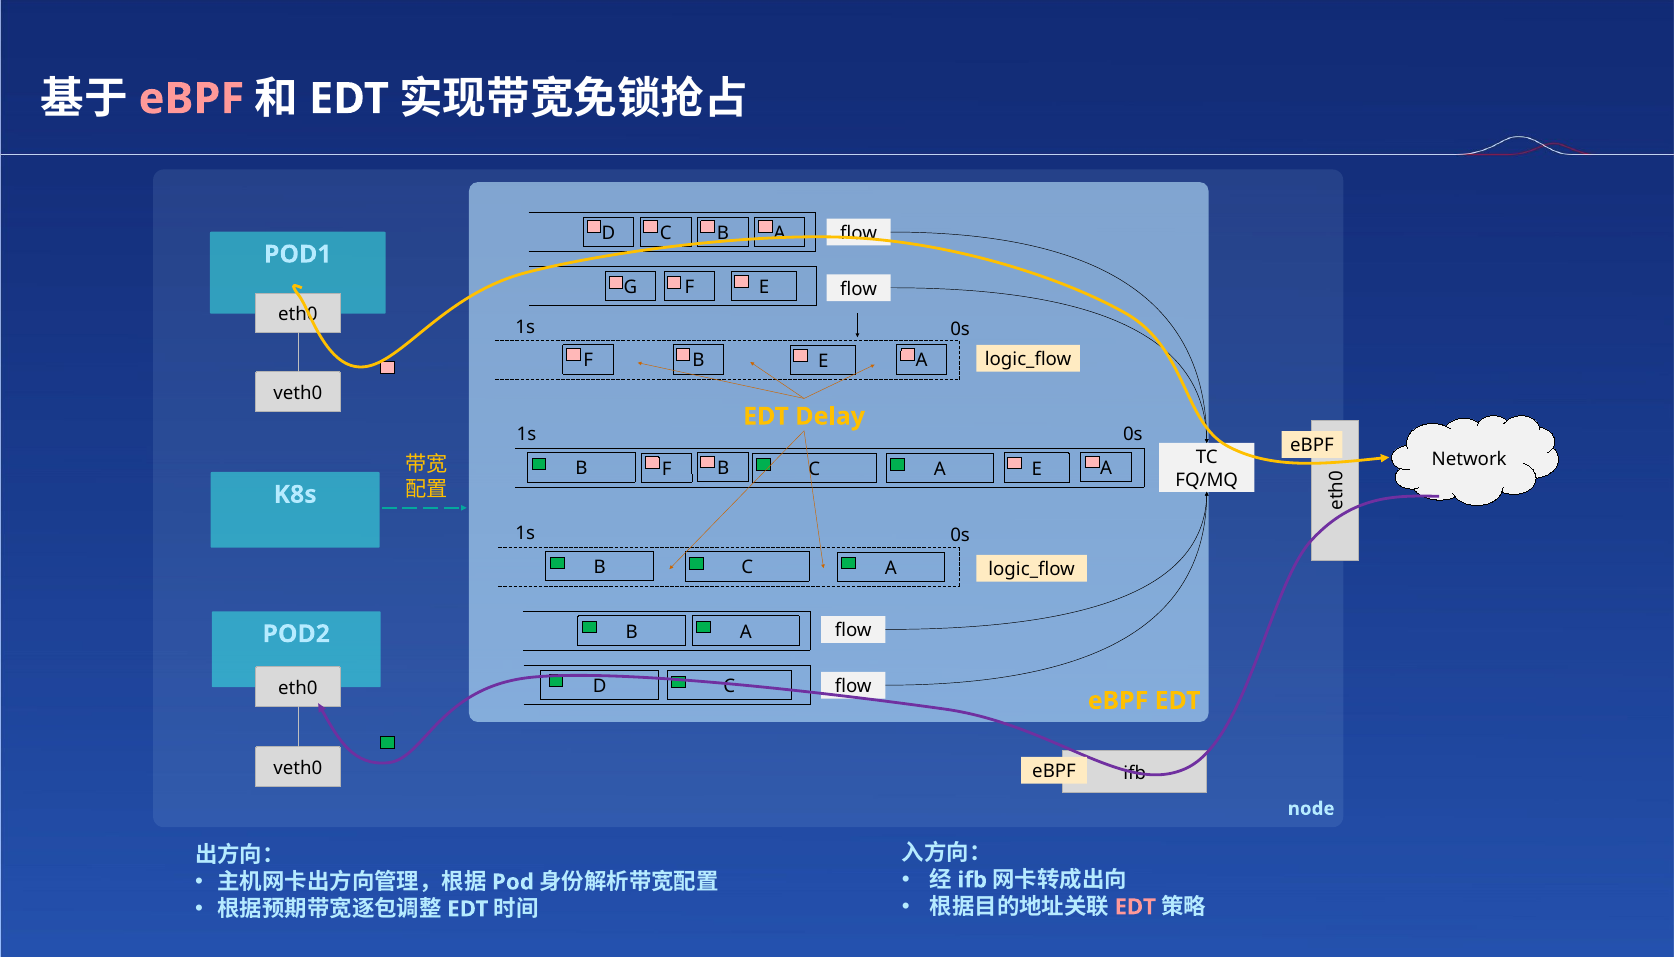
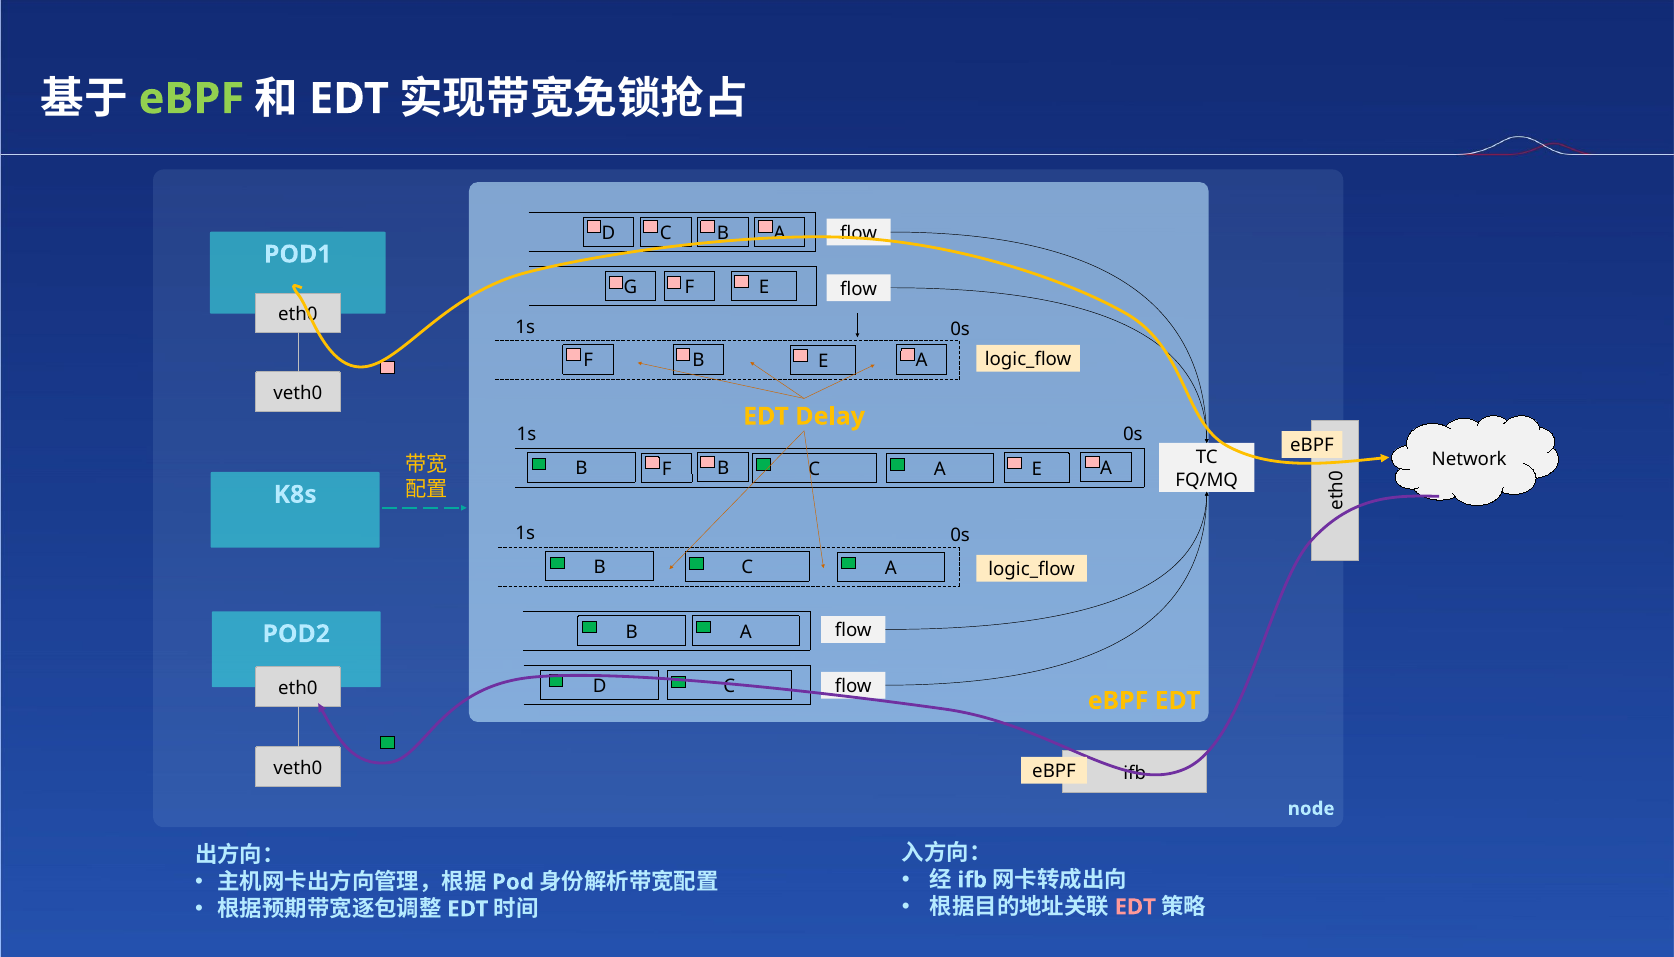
eBPF colour: pink -> light green (191, 99)
